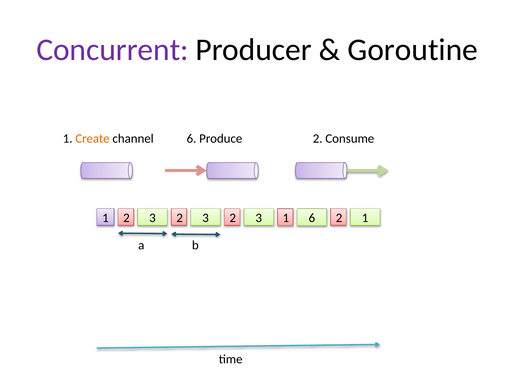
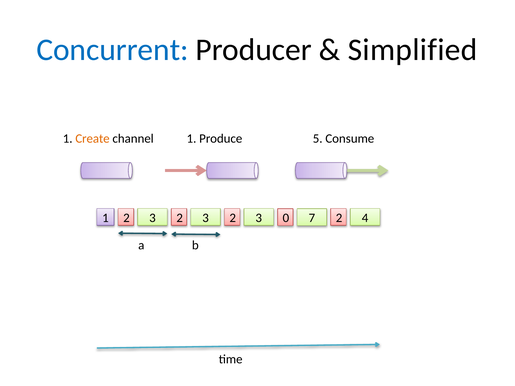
Concurrent colour: purple -> blue (112, 50)
Goroutine: Goroutine -> Simplified (413, 50)
channel 6: 6 -> 1 (191, 139)
Produce 2: 2 -> 5 (318, 139)
1: 1 -> 0 (286, 218)
3 6: 6 -> 7 (312, 218)
1 2 1: 1 -> 4 (365, 218)
